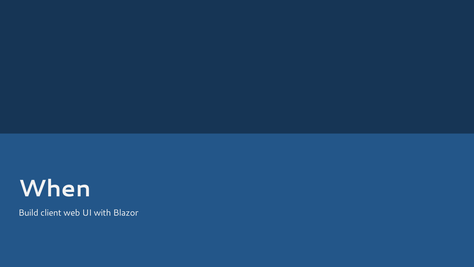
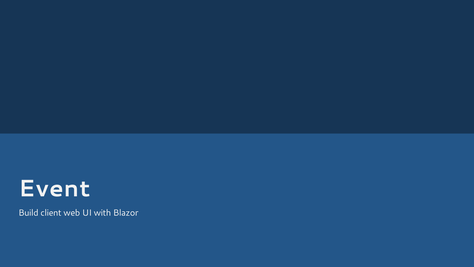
When: When -> Event (54, 189)
